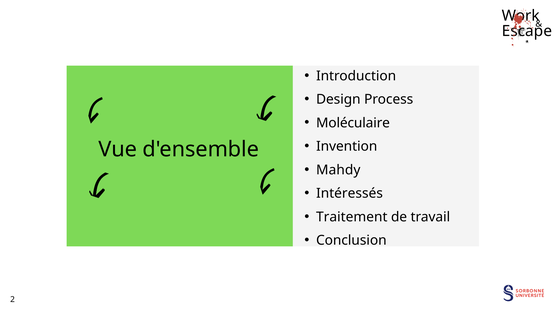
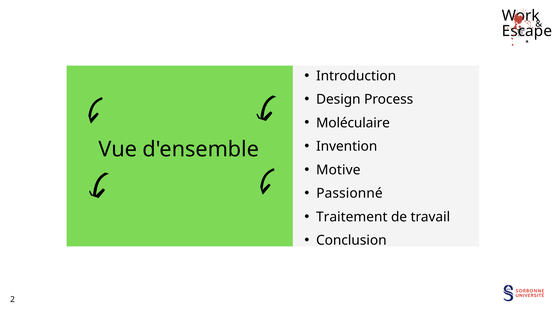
Mahdy: Mahdy -> Motive (338, 170)
Intéressés: Intéressés -> Passionné (349, 194)
